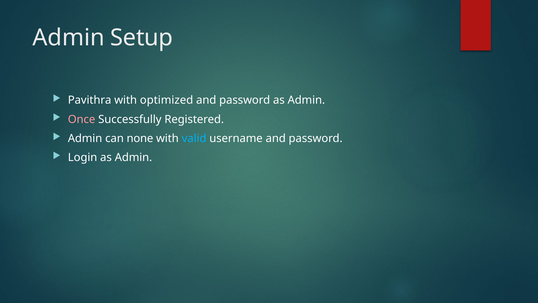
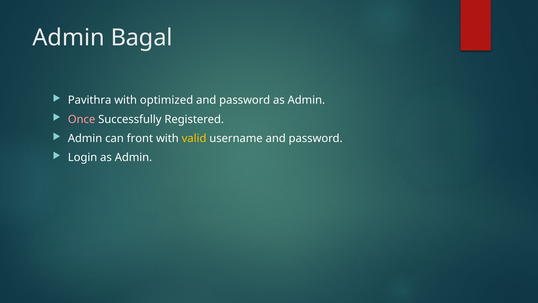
Setup: Setup -> Bagal (142, 38)
none: none -> front (140, 138)
valid colour: light blue -> yellow (194, 138)
